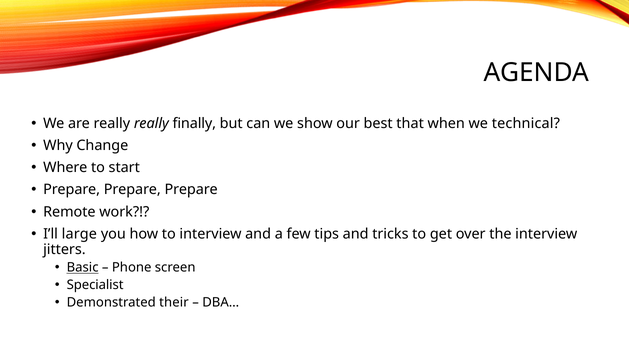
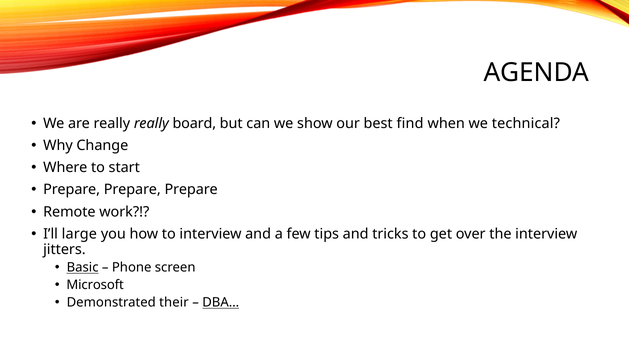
finally: finally -> board (194, 123)
that: that -> find (410, 123)
Specialist: Specialist -> Microsoft (95, 285)
DBA… underline: none -> present (221, 302)
